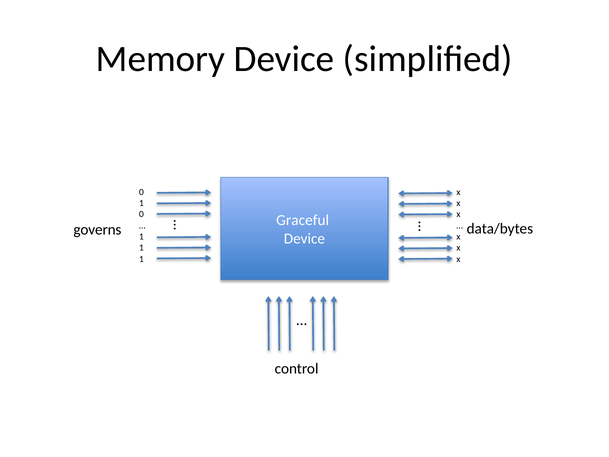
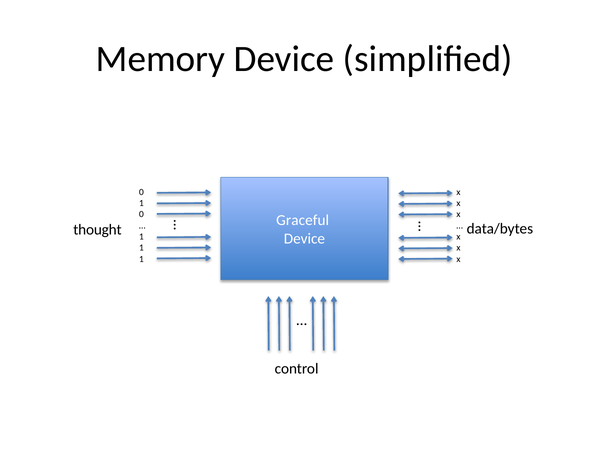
governs: governs -> thought (97, 230)
